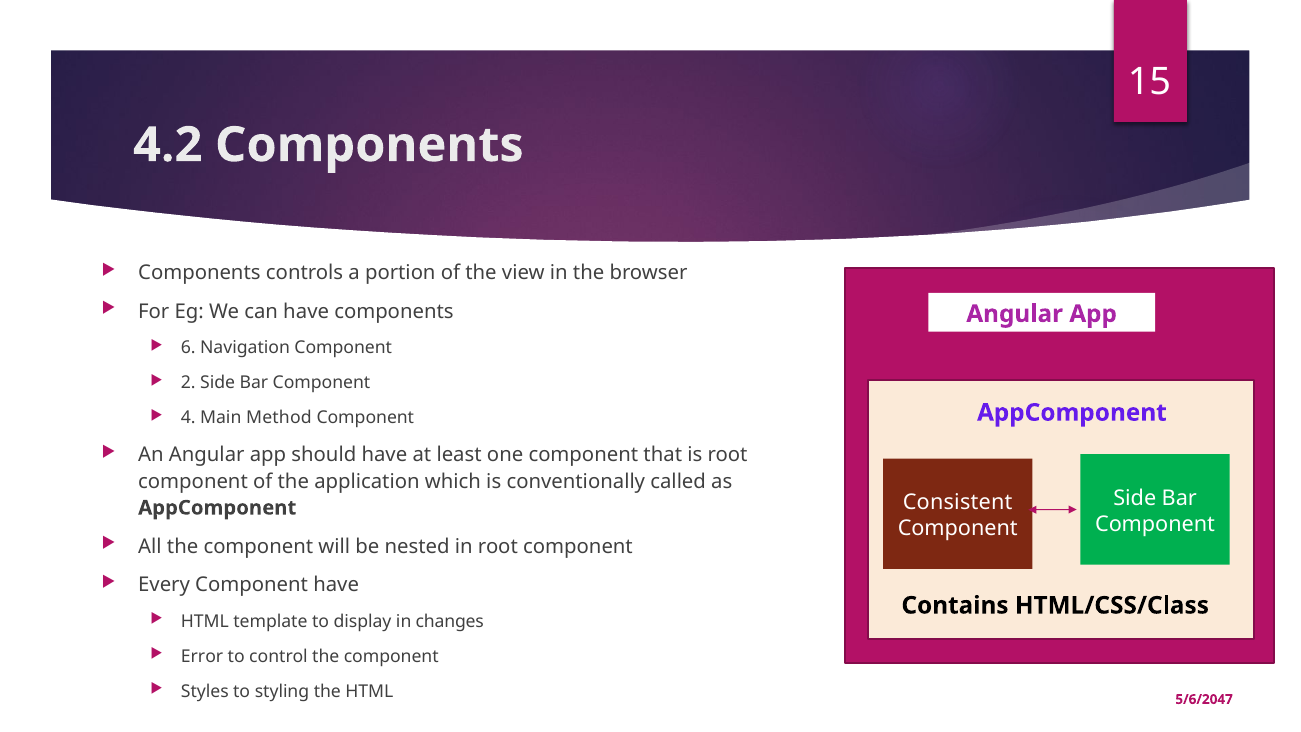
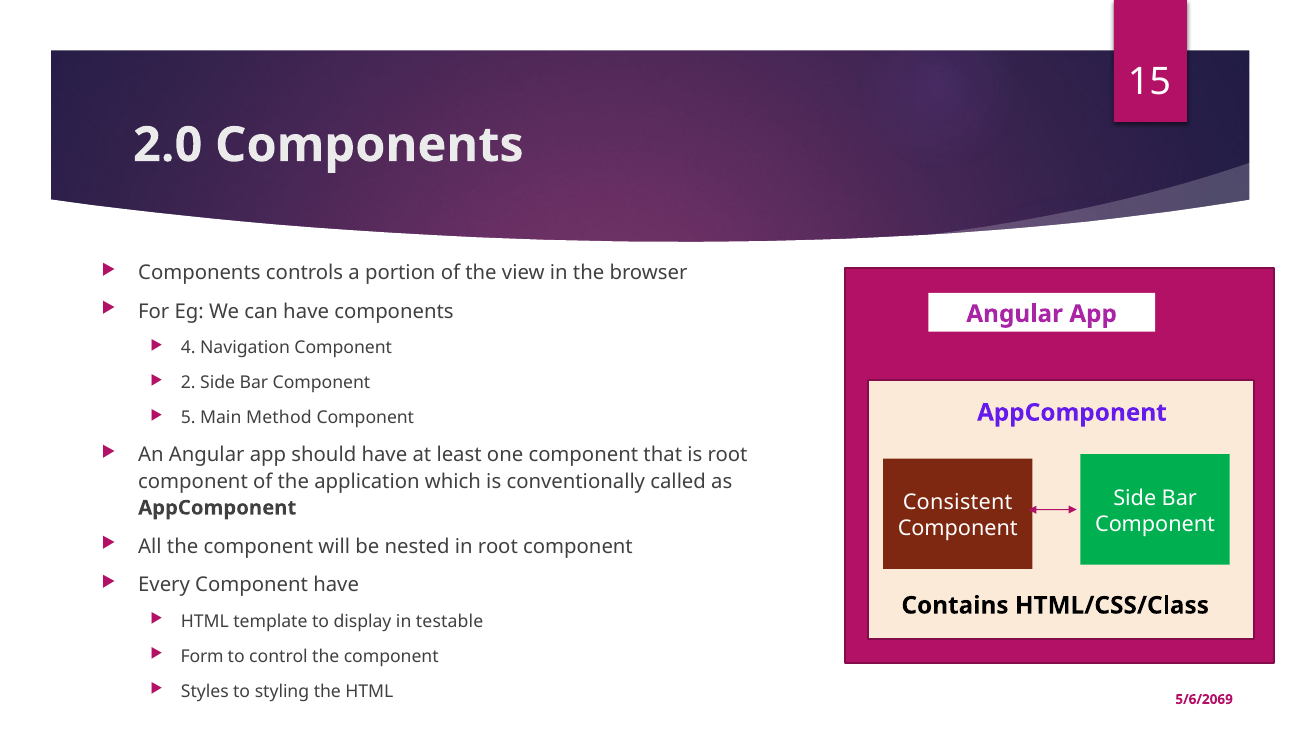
4.2: 4.2 -> 2.0 (168, 145)
6: 6 -> 4 (188, 348)
4: 4 -> 5 (188, 418)
changes: changes -> testable (450, 621)
Error: Error -> Form (202, 656)
5/6/2047: 5/6/2047 -> 5/6/2069 (1204, 699)
